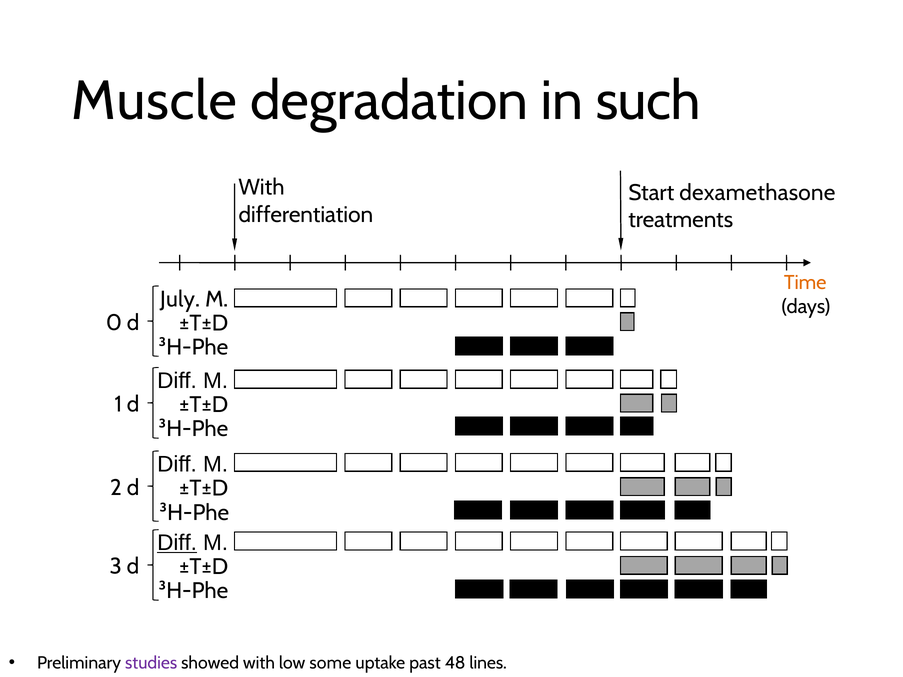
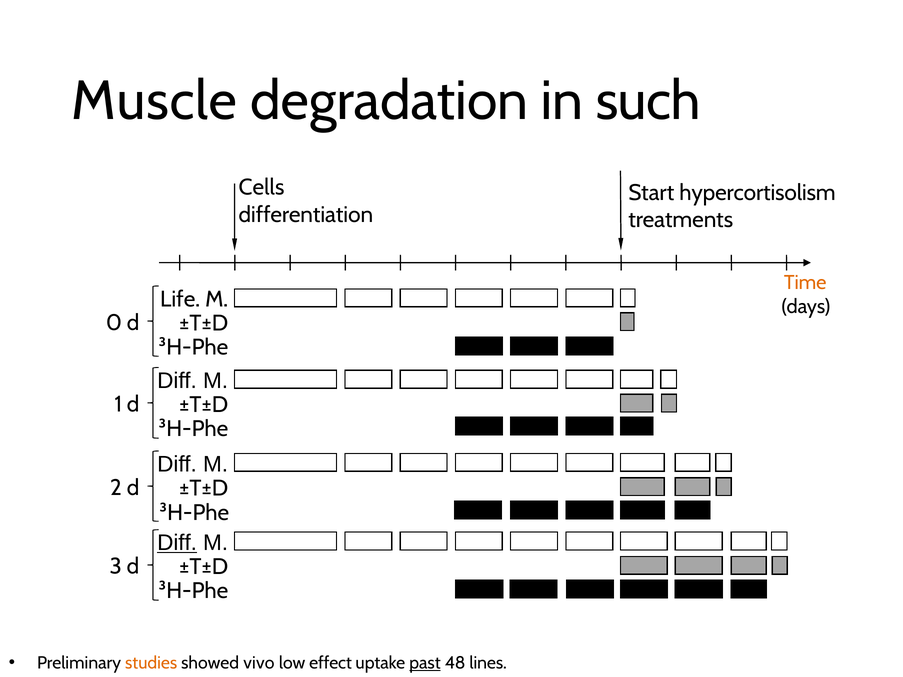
With: With -> Cells (261, 188)
dexamethasone: dexamethasone -> hypercortisolism (757, 193)
July: July -> Life (180, 300)
studies colour: purple -> orange (151, 663)
showed with: with -> vivo (259, 663)
some: some -> effect (331, 663)
past underline: none -> present (425, 663)
